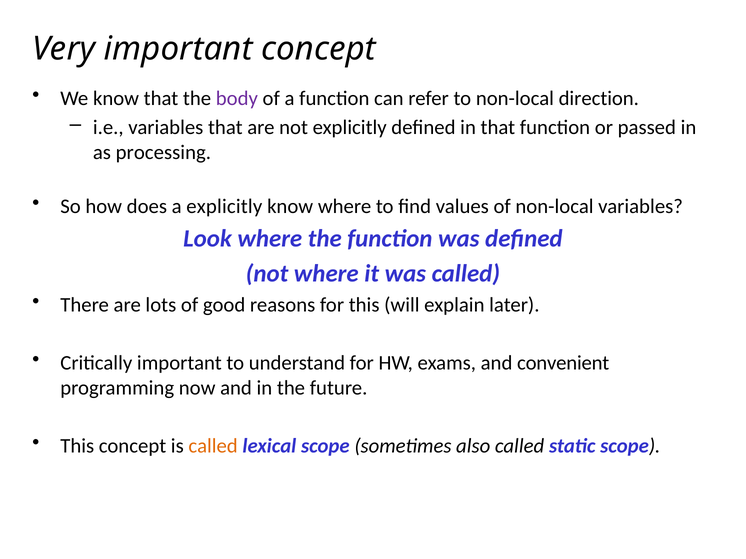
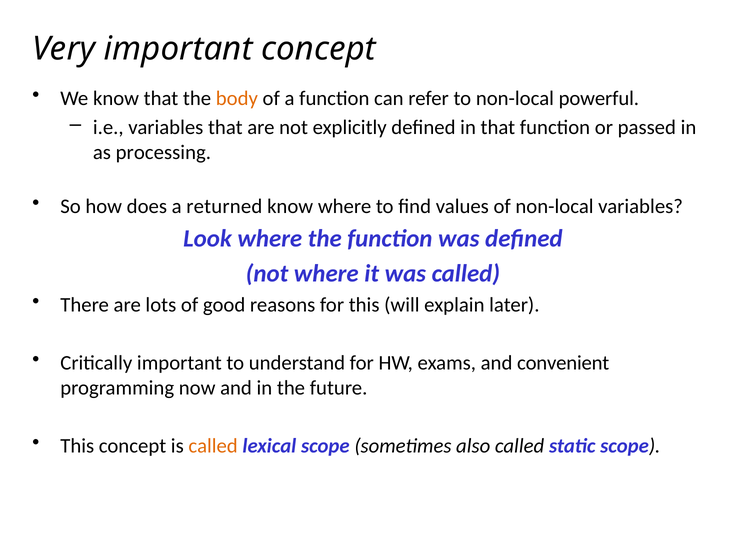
body colour: purple -> orange (237, 98)
direction: direction -> powerful (599, 98)
a explicitly: explicitly -> returned (224, 206)
